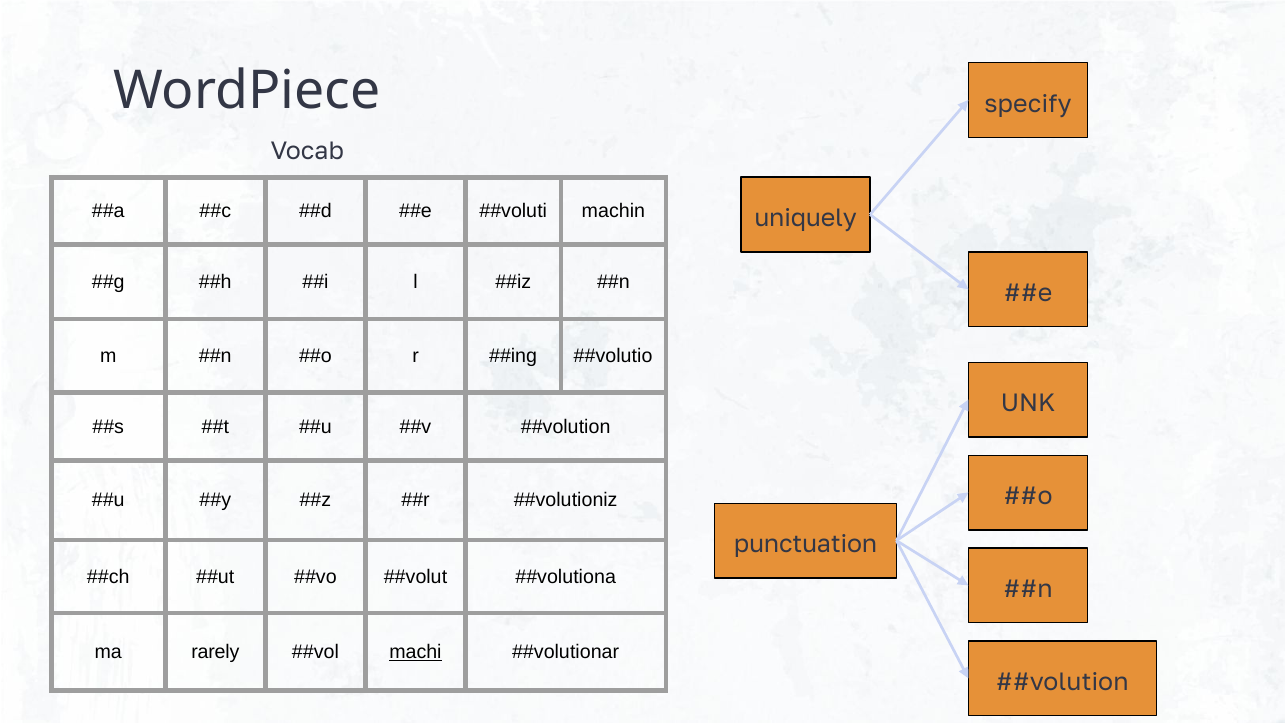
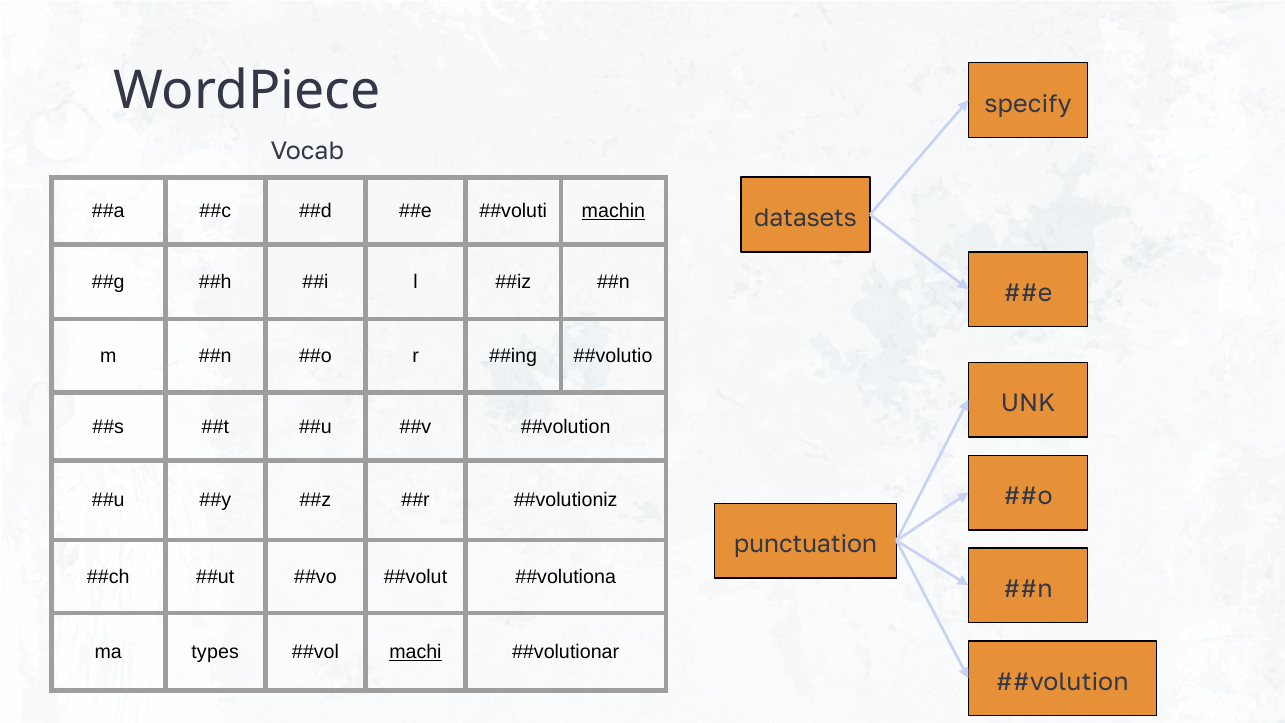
machin underline: none -> present (613, 211)
uniquely: uniquely -> datasets (806, 218)
rarely: rarely -> types (215, 652)
